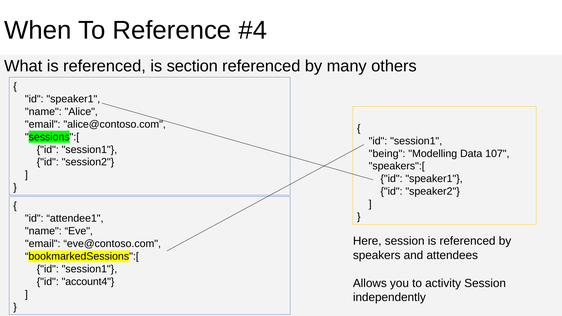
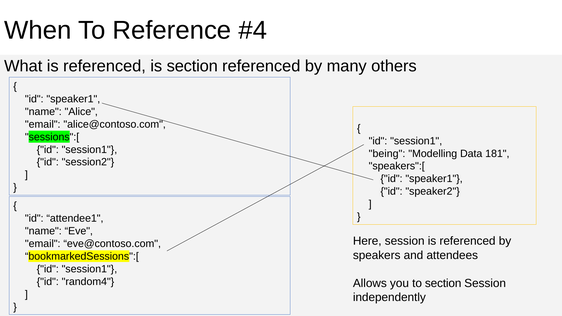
107: 107 -> 181 (497, 154)
account4: account4 -> random4 (88, 282)
to activity: activity -> section (443, 283)
